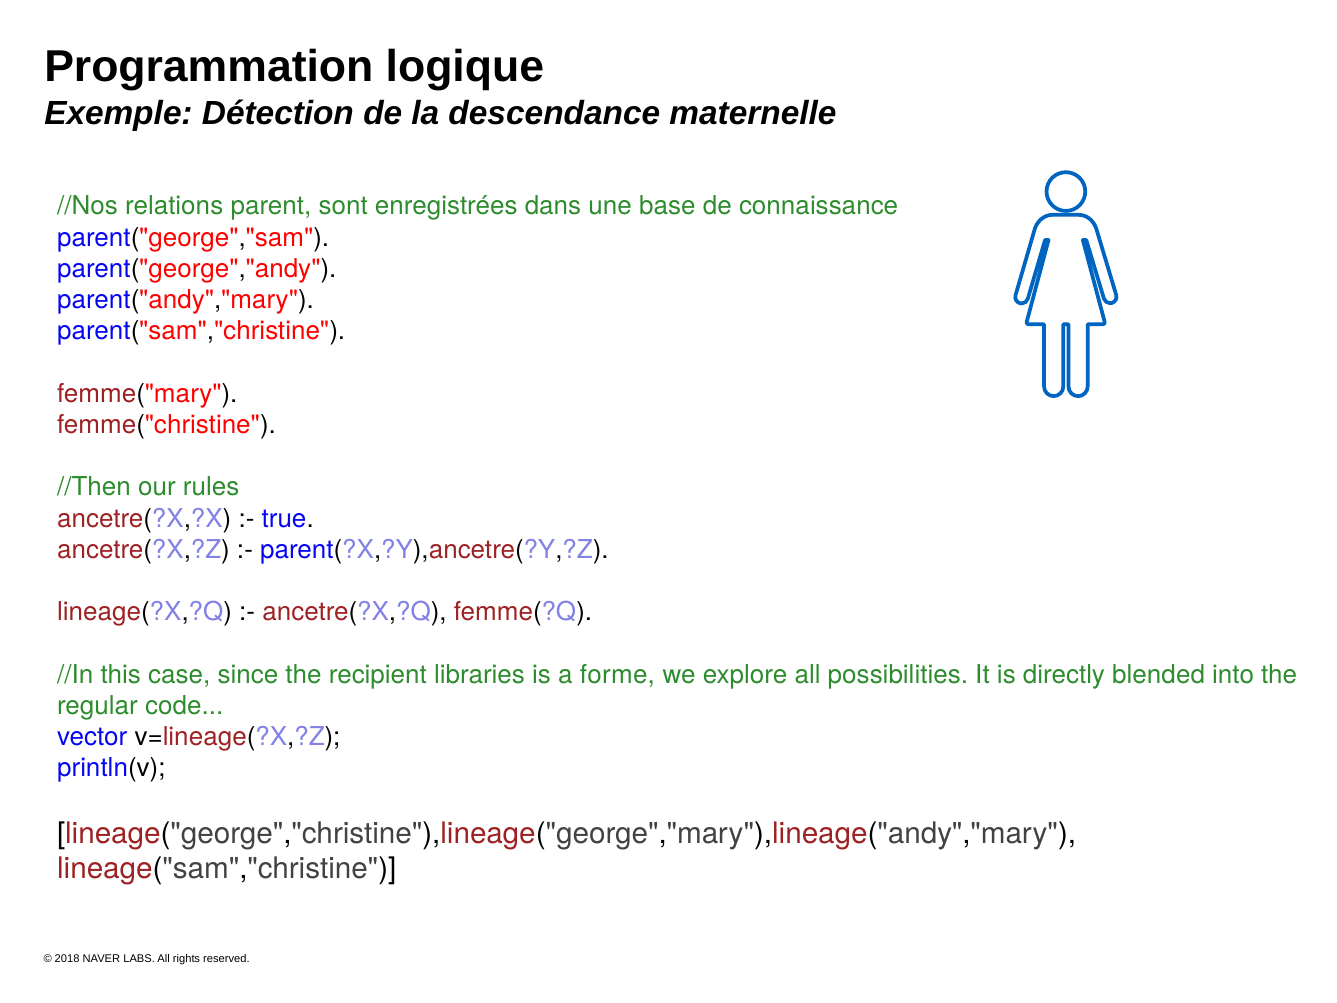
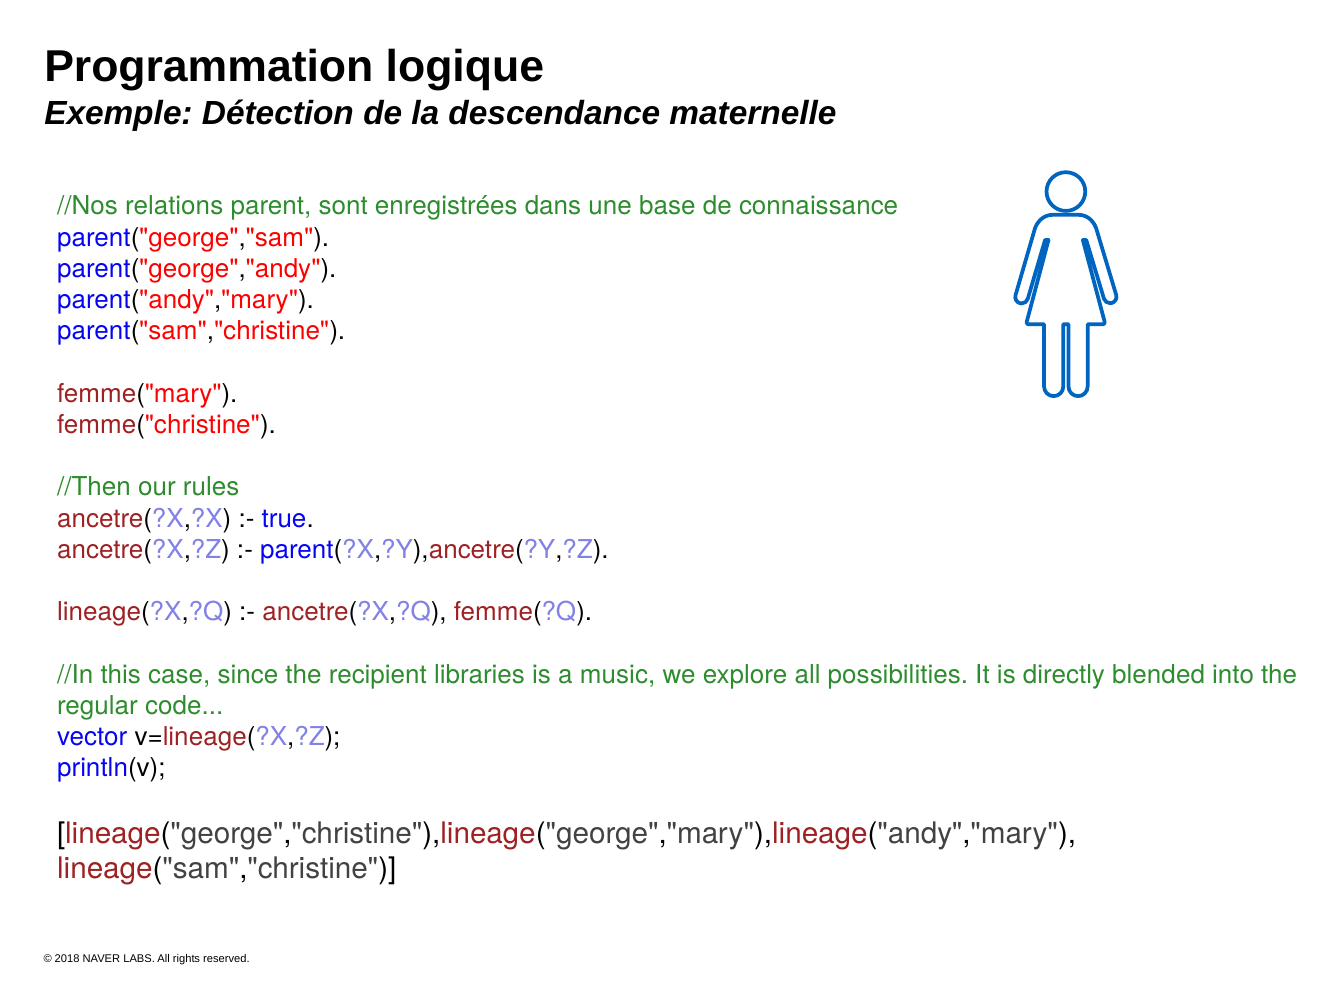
forme: forme -> music (618, 674)
